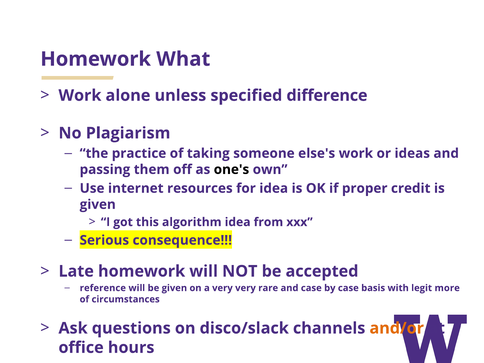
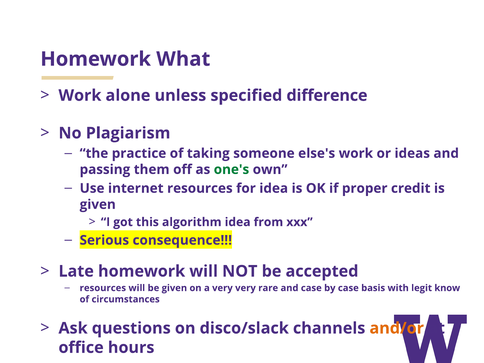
one's colour: black -> green (231, 169)
reference: reference -> resources (103, 288)
more: more -> know (447, 288)
